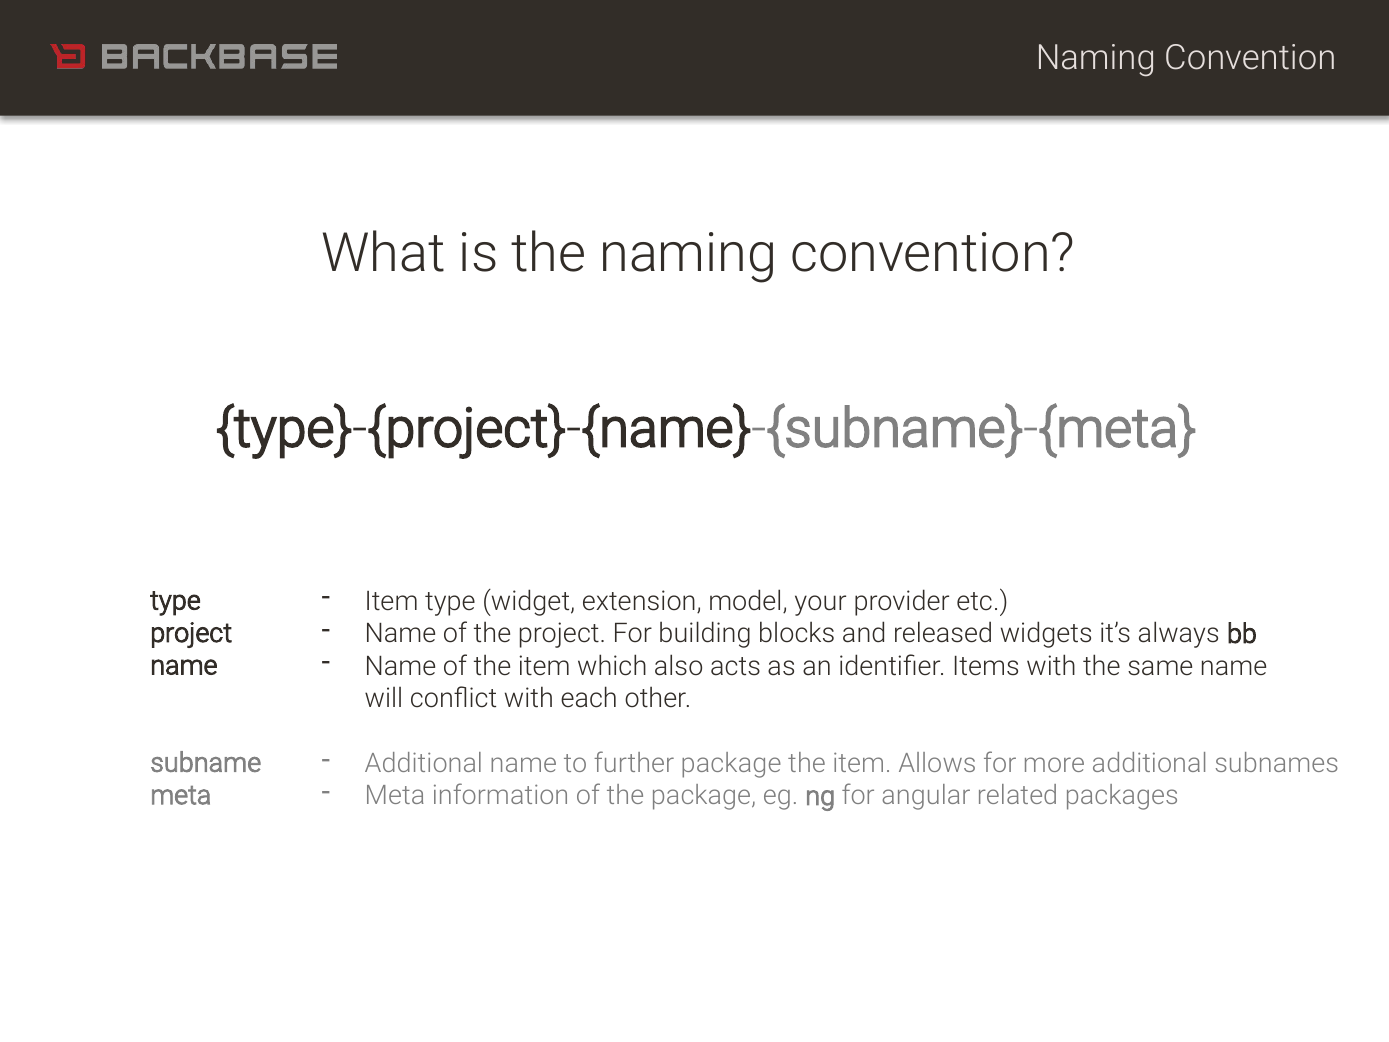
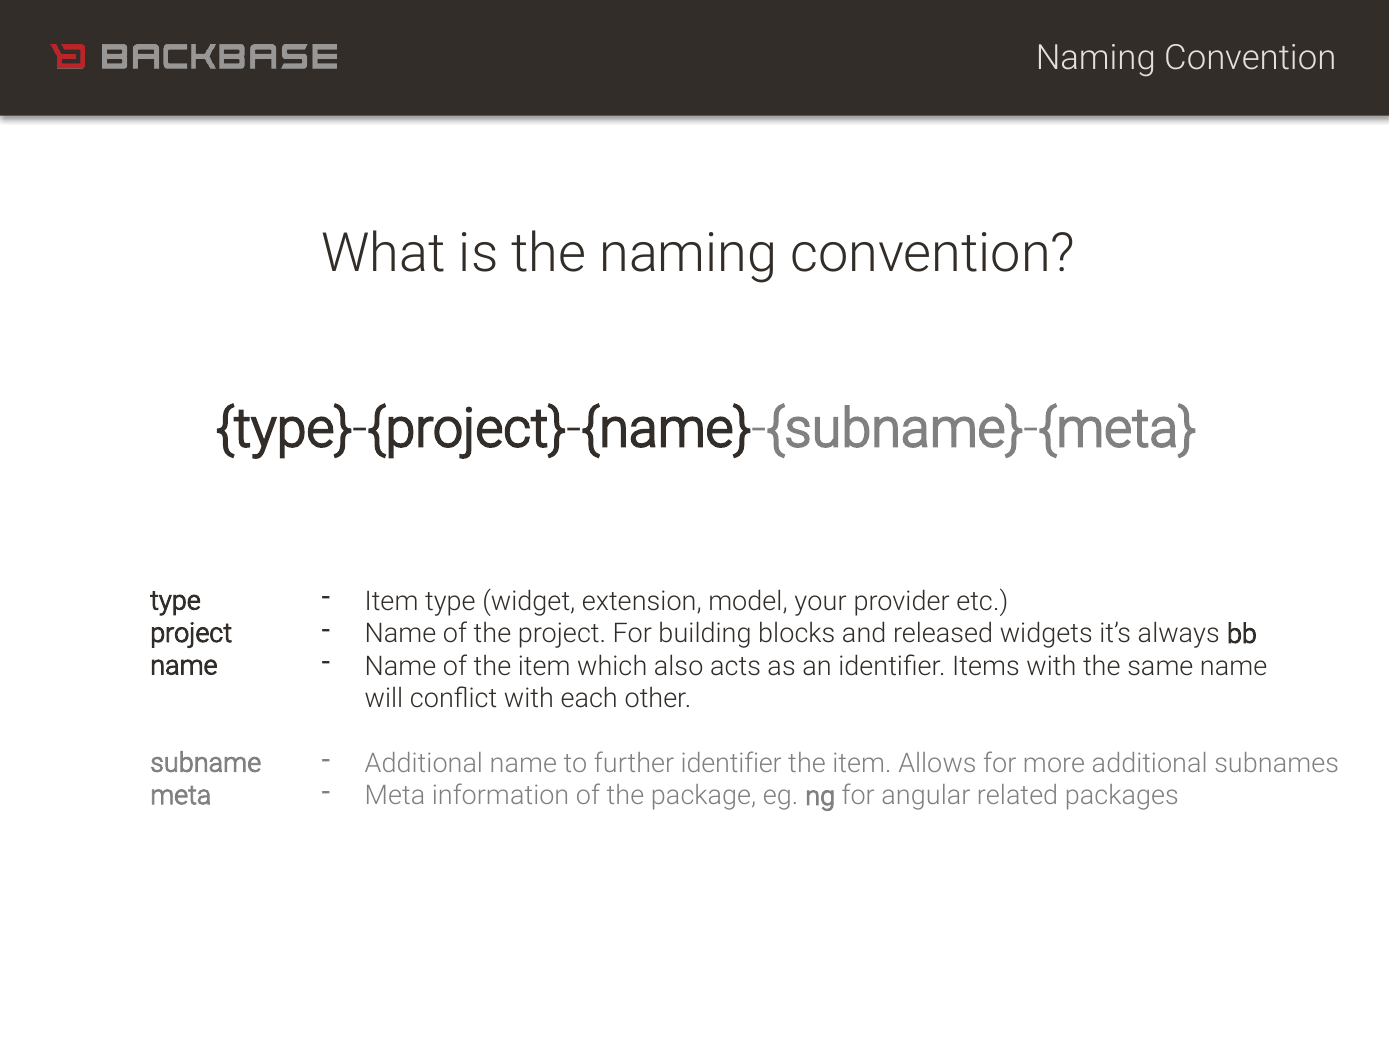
further package: package -> identifier (731, 763)
